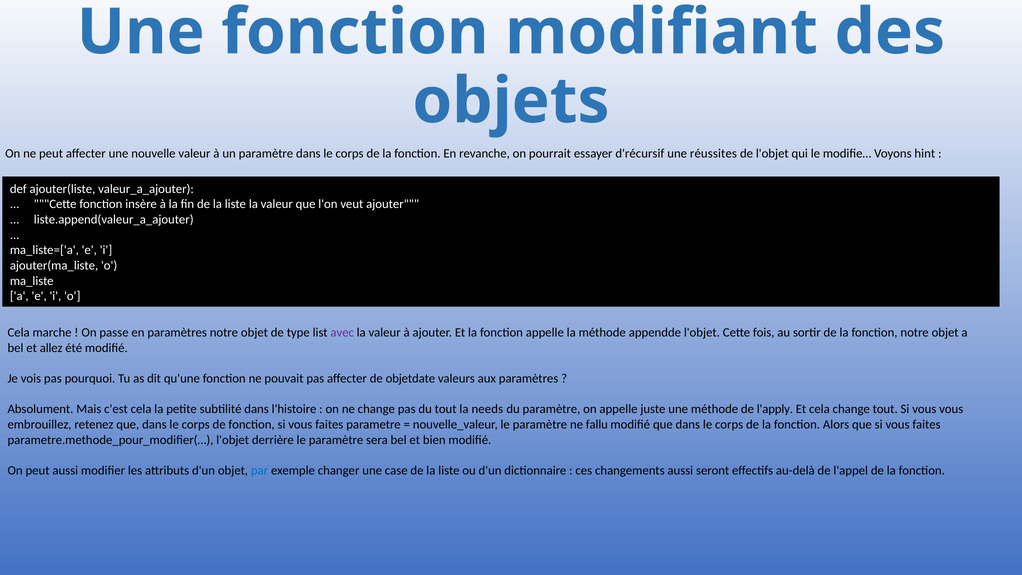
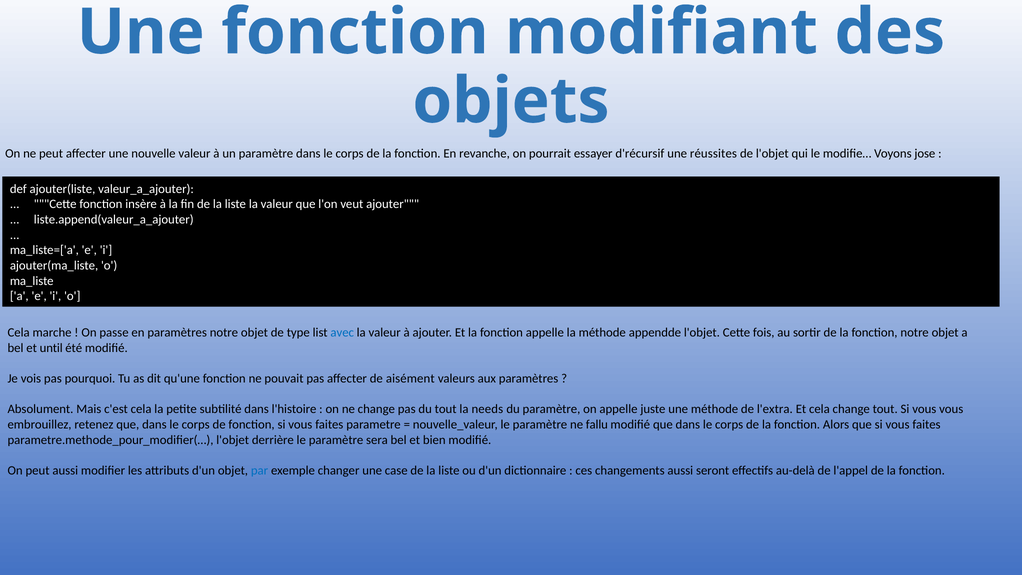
hint: hint -> jose (925, 153)
avec colour: purple -> blue (342, 333)
allez: allez -> until (51, 348)
objetdate: objetdate -> aisément (410, 379)
l'apply: l'apply -> l'extra (775, 409)
